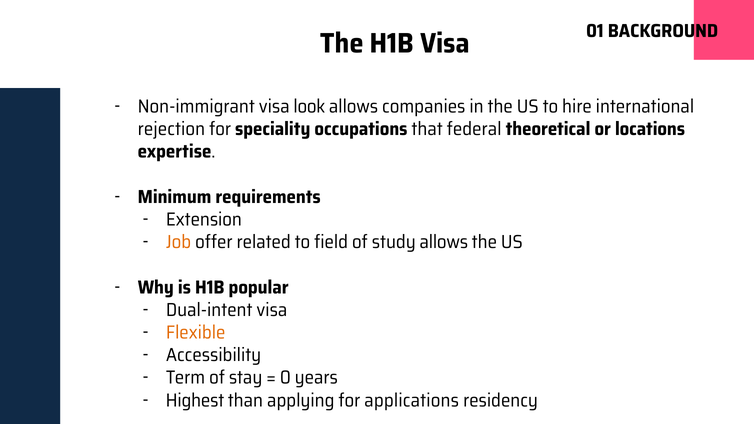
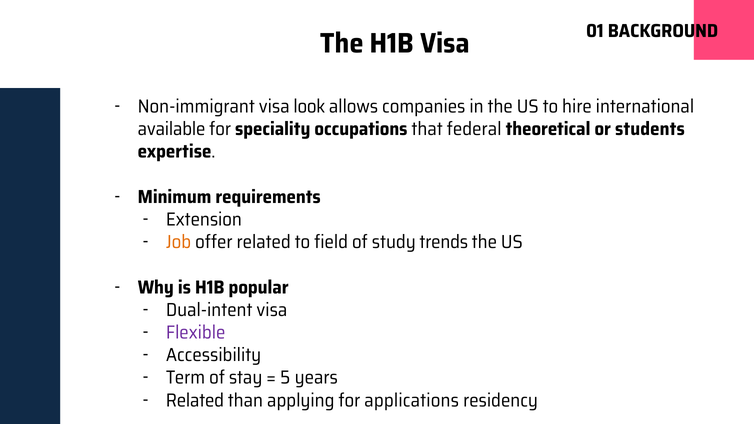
rejection: rejection -> available (172, 129)
locations: locations -> students (650, 129)
study allows: allows -> trends (444, 242)
Flexible colour: orange -> purple (196, 333)
0: 0 -> 5 (285, 378)
Highest: Highest -> Related (195, 400)
